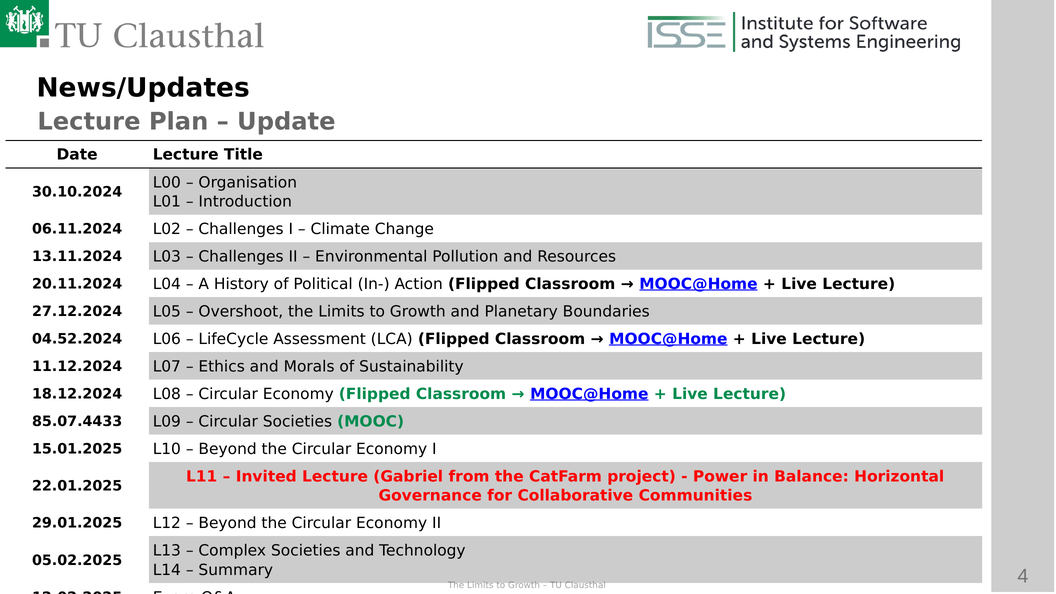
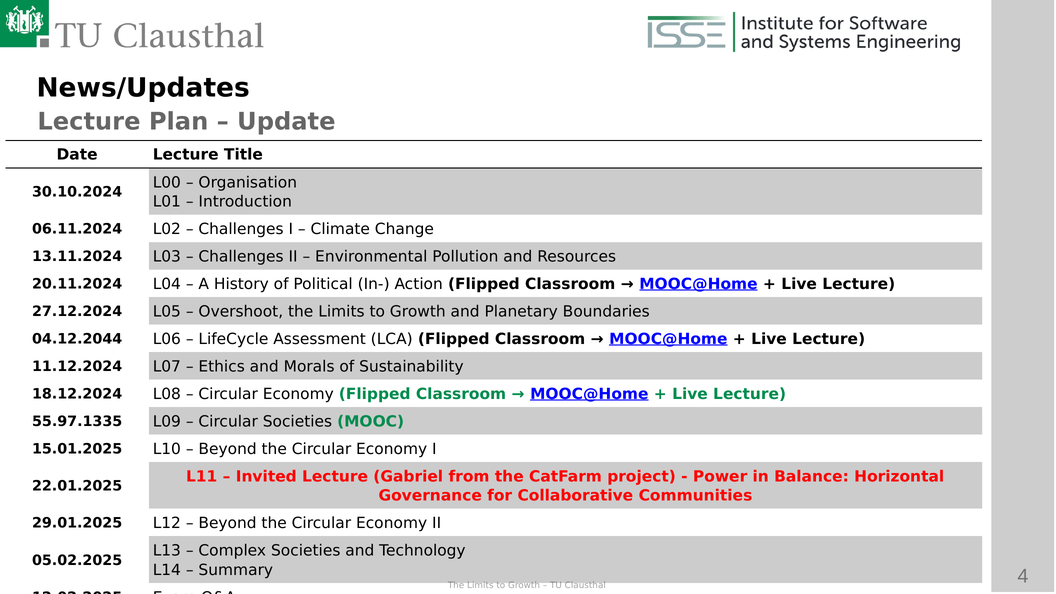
04.52.2024: 04.52.2024 -> 04.12.2044 (77, 339)
85.07.4433: 85.07.4433 -> 55.97.1335 (77, 422)
